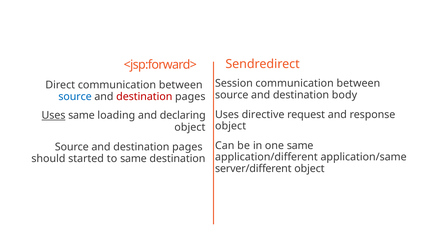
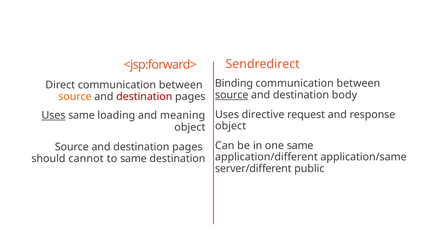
Session: Session -> Binding (234, 84)
source underline: none -> present (232, 95)
source colour: blue -> orange (75, 97)
declaring: declaring -> meaning (183, 115)
started: started -> cannot (86, 159)
server/different object: object -> public (309, 169)
